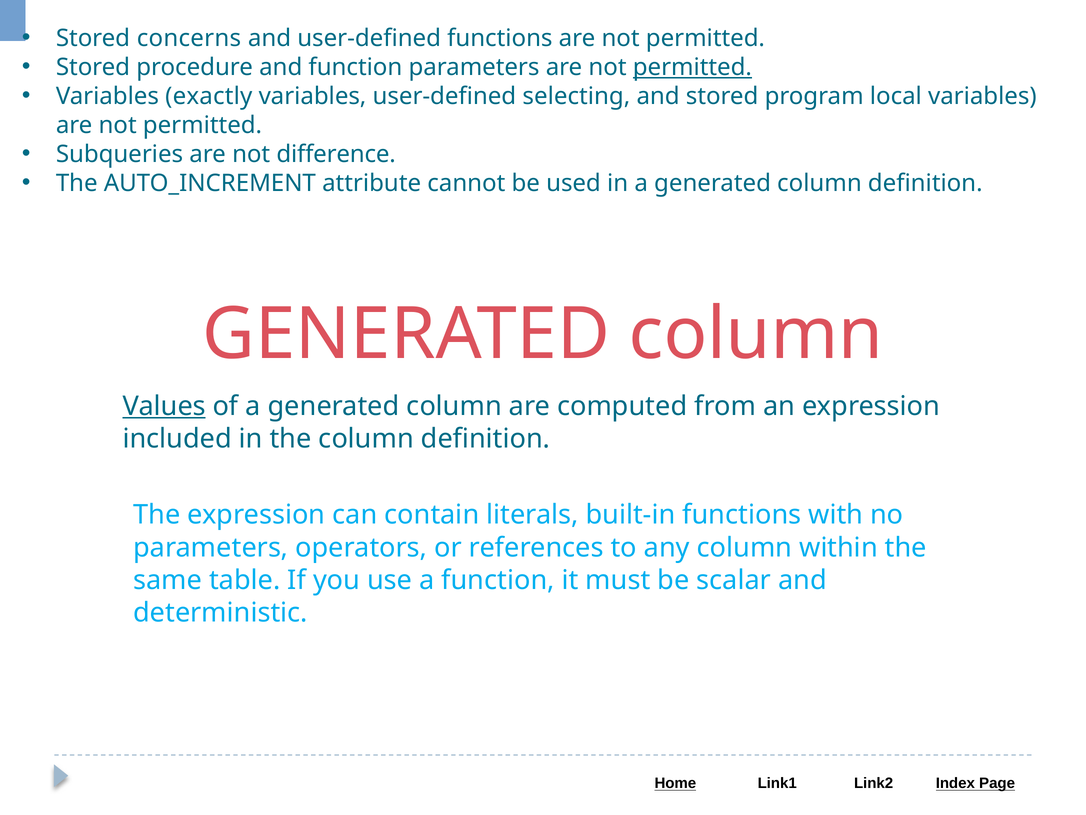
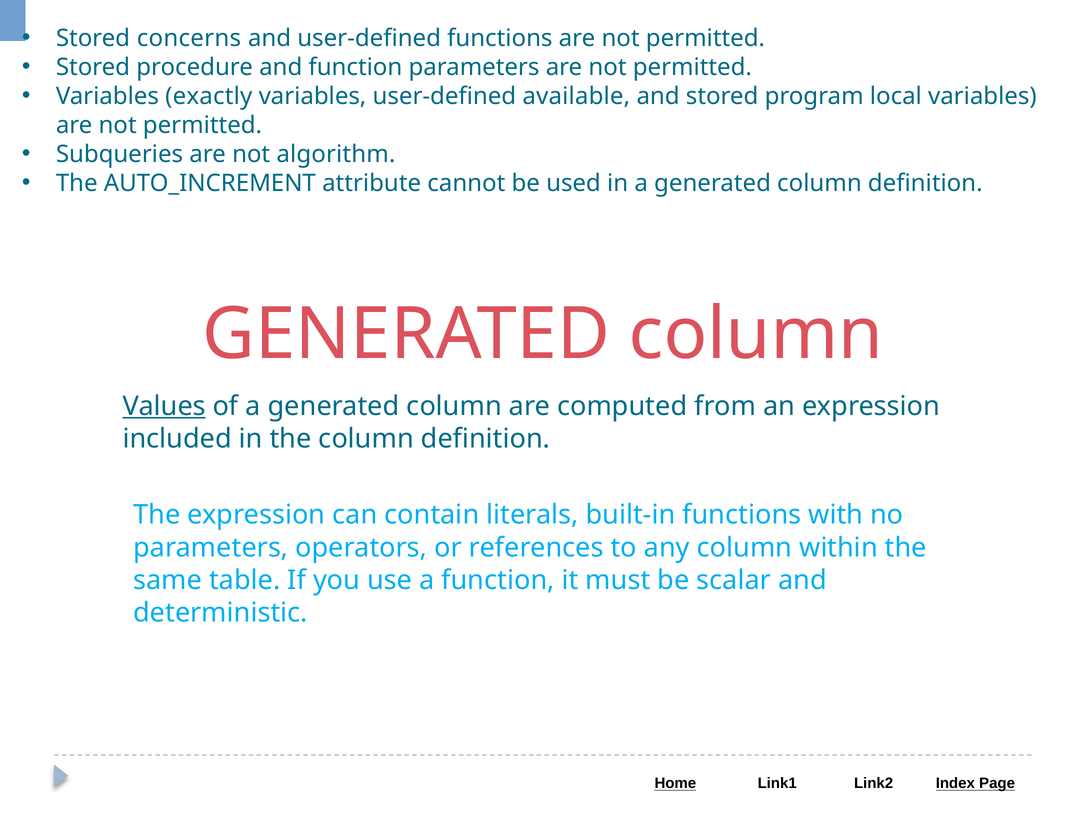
permitted underline: present -> none (692, 67)
selecting: selecting -> available (576, 96)
difference: difference -> algorithm (336, 154)
